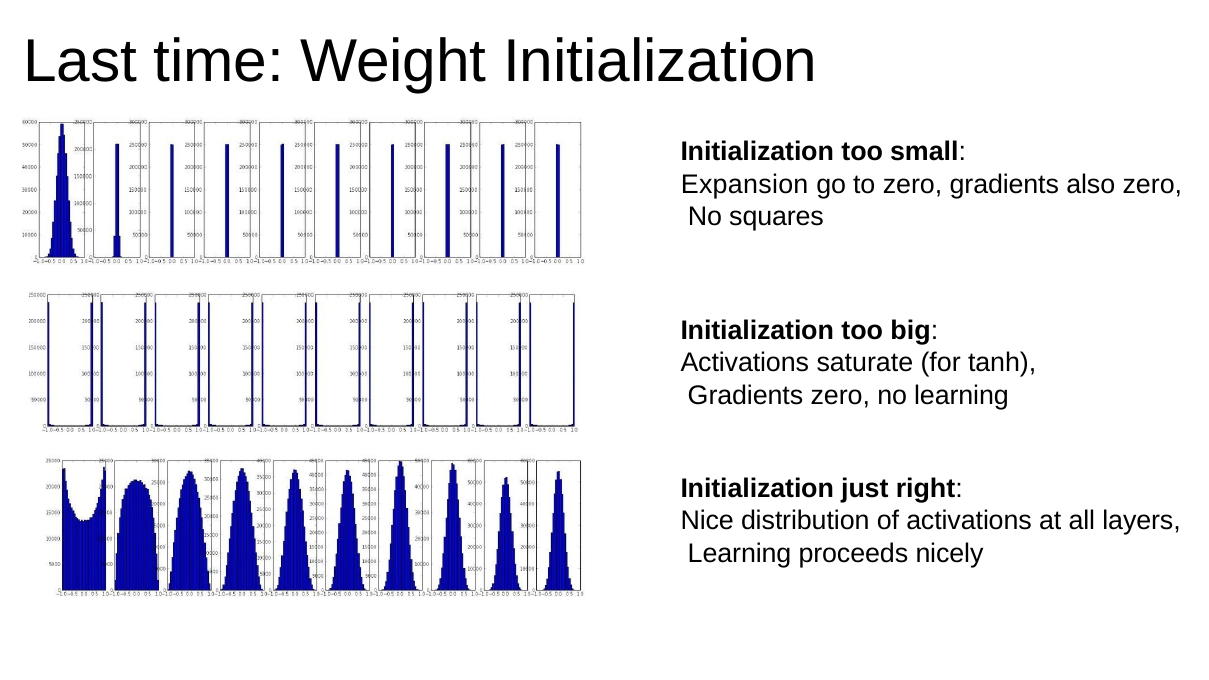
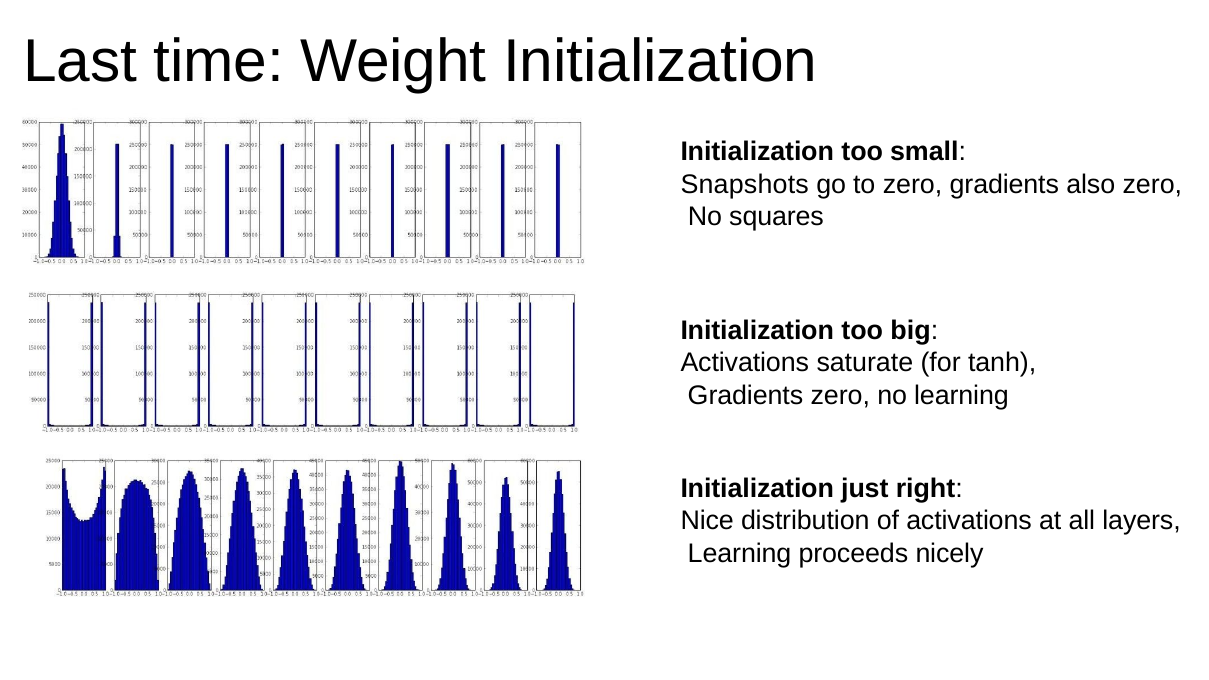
Expansion: Expansion -> Snapshots (745, 184)
